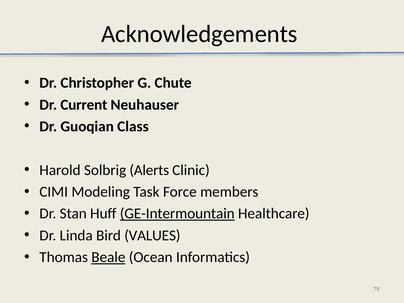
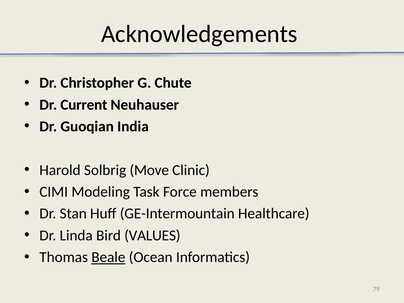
Class: Class -> India (133, 126)
Alerts: Alerts -> Move (149, 170)
GE-Intermountain underline: present -> none (177, 214)
